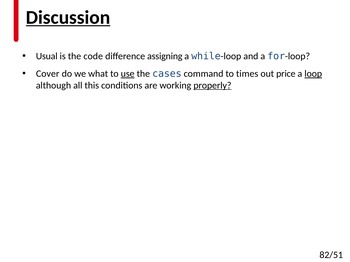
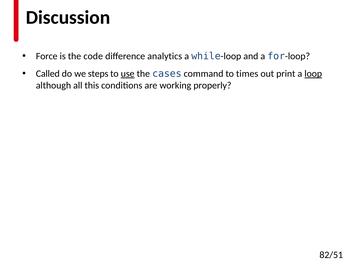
Discussion underline: present -> none (68, 17)
Usual: Usual -> Force (47, 56)
assigning: assigning -> analytics (165, 56)
Cover: Cover -> Called (48, 74)
what: what -> steps (98, 74)
price: price -> print (286, 74)
properly underline: present -> none (212, 86)
